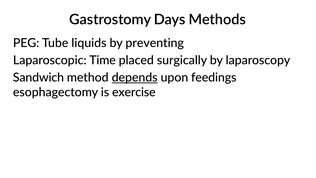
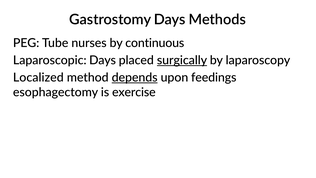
liquids: liquids -> nurses (89, 43)
preventing: preventing -> continuous (155, 43)
Laparoscopic Time: Time -> Days (103, 60)
surgically underline: none -> present (182, 60)
Sandwich: Sandwich -> Localized (38, 77)
